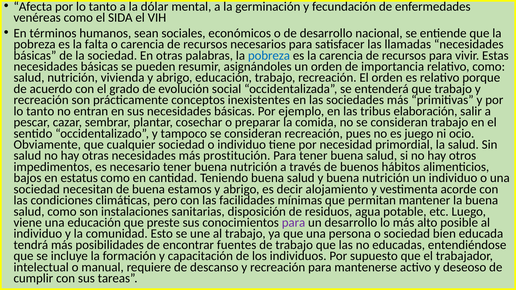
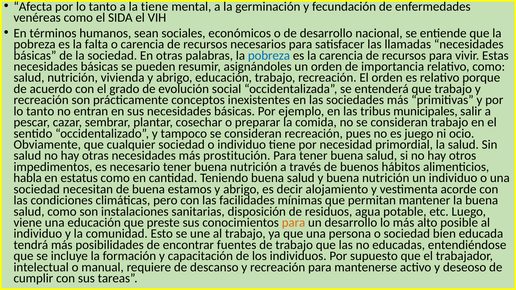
la dólar: dólar -> tiene (155, 7)
elaboración: elaboración -> municipales (426, 111)
bajos: bajos -> habla (28, 178)
para colour: purple -> orange (293, 223)
